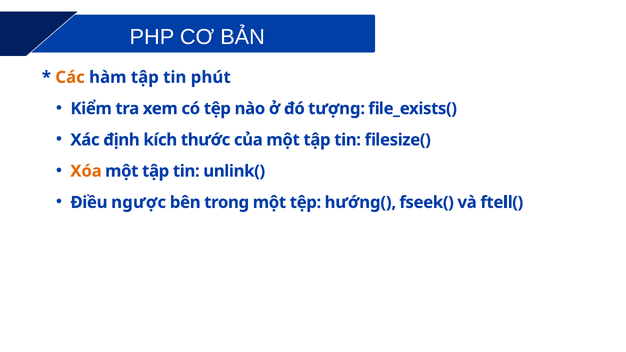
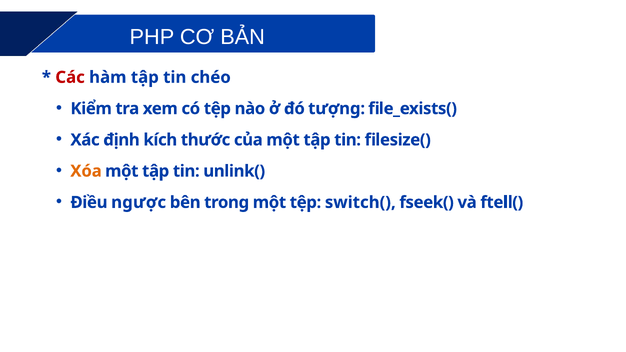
Các colour: orange -> red (70, 77)
phút: phút -> chéo (211, 77)
hướng(: hướng( -> switch( (360, 202)
